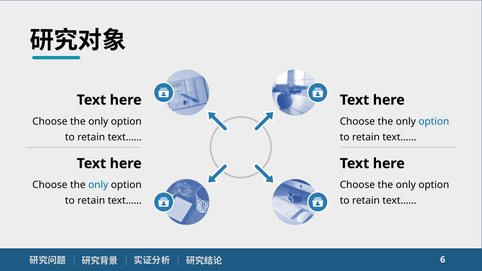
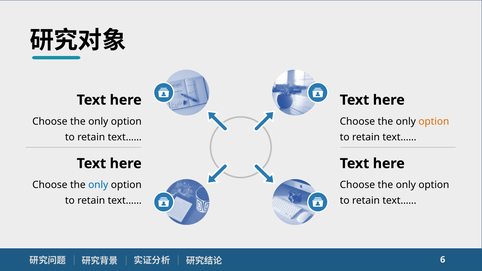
option colour: blue -> orange (434, 121)
